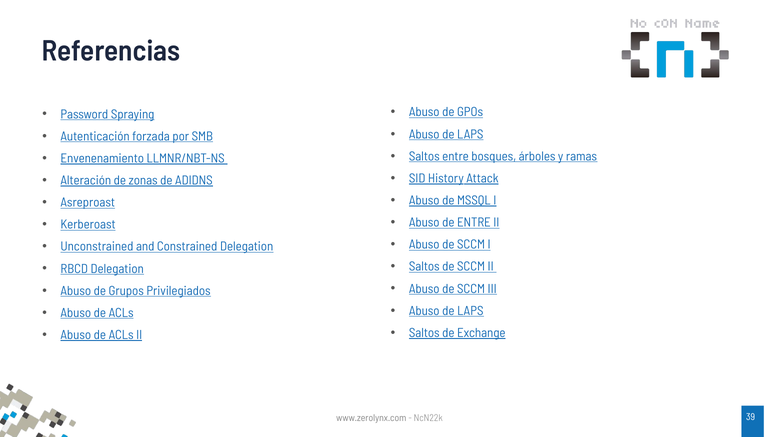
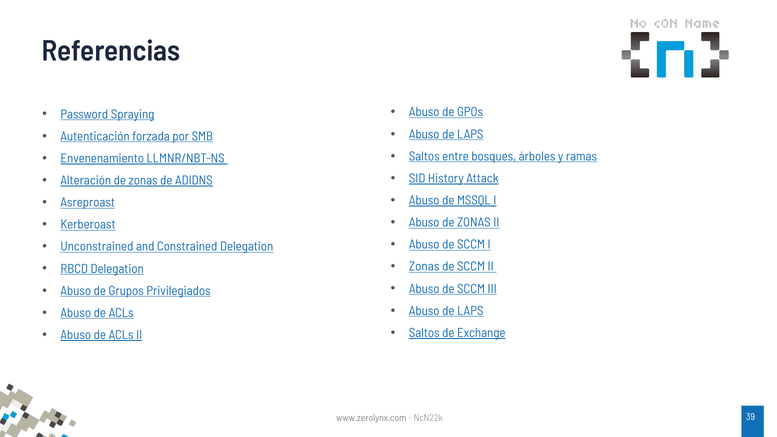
Abuso de ENTRE: ENTRE -> ZONAS (474, 223)
Saltos: Saltos -> Zonas (424, 267)
